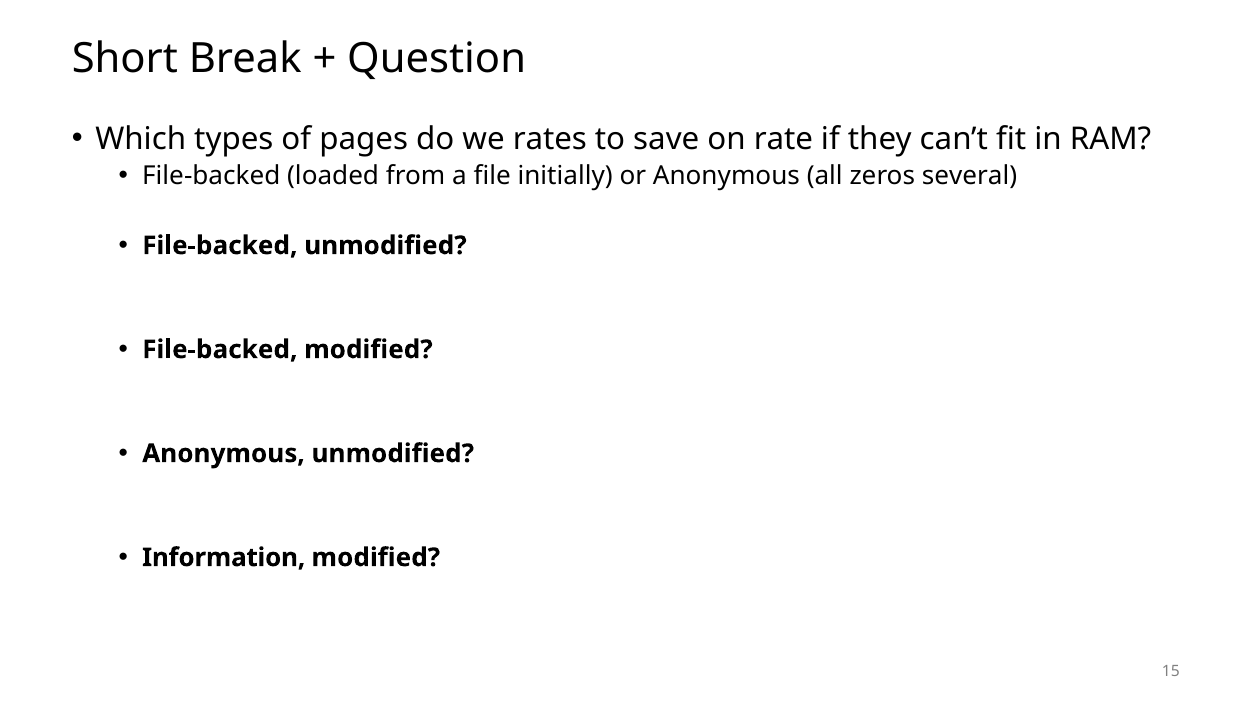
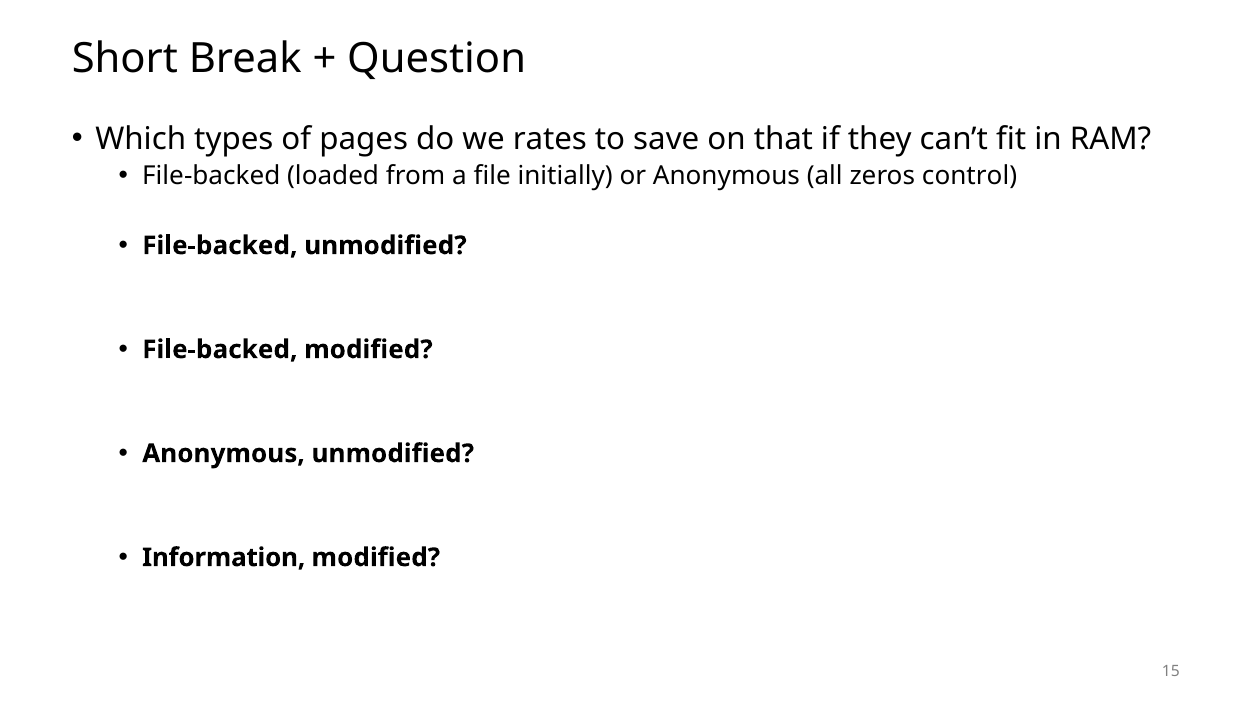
rate: rate -> that (783, 139)
several: several -> control (970, 176)
